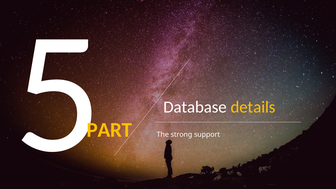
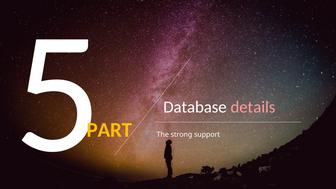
details colour: yellow -> pink (253, 107)
